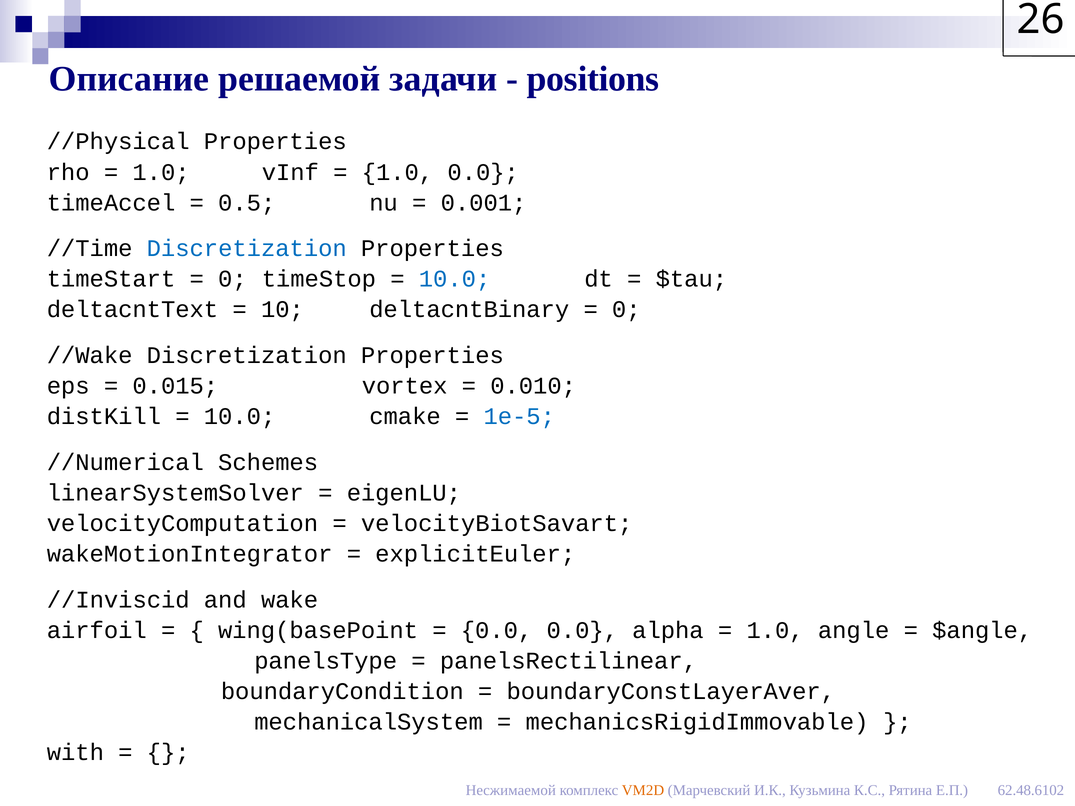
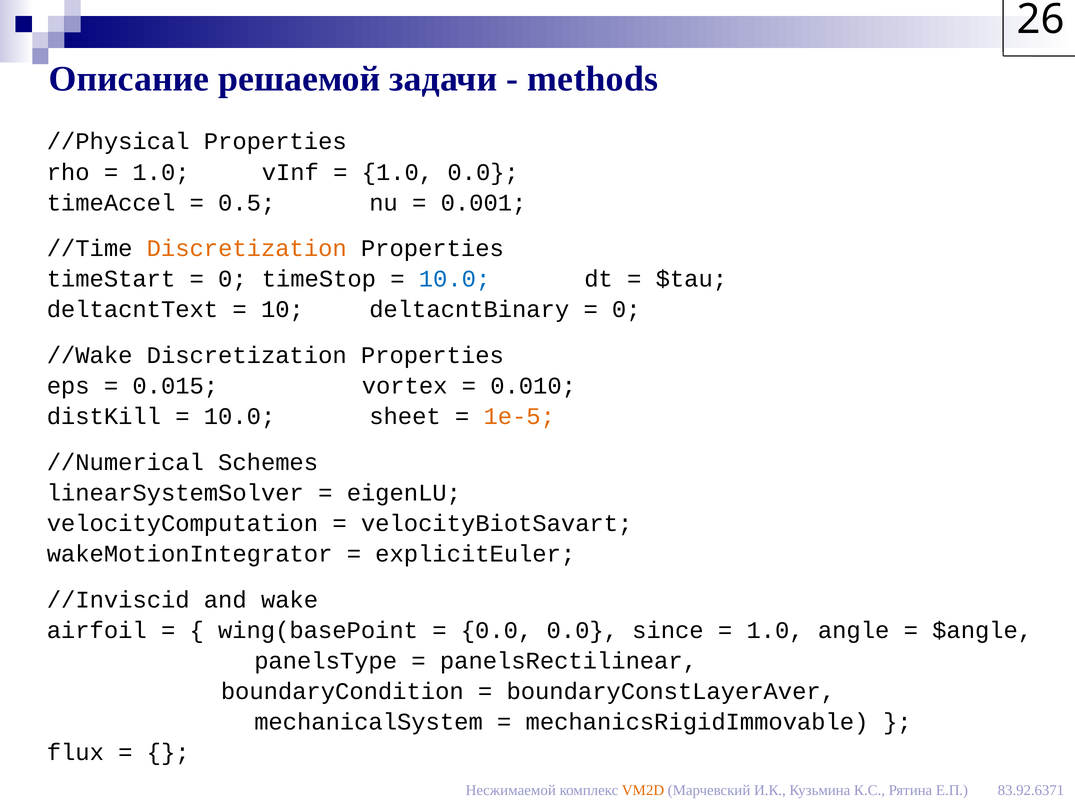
positions: positions -> methods (593, 79)
Discretization colour: blue -> orange (247, 249)
cmake: cmake -> sheet (405, 417)
1e-5 colour: blue -> orange (519, 417)
alpha: alpha -> since (668, 630)
with: with -> flux (75, 753)
62.48.6102: 62.48.6102 -> 83.92.6371 (1031, 790)
